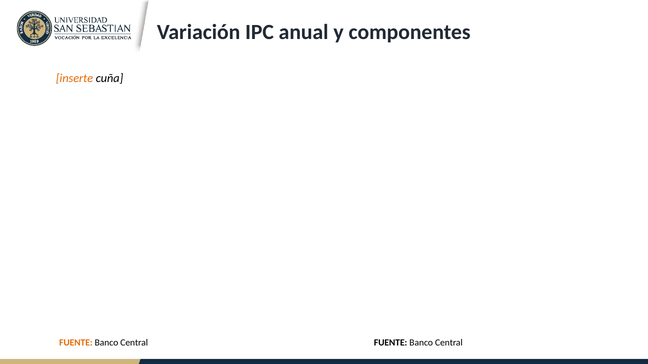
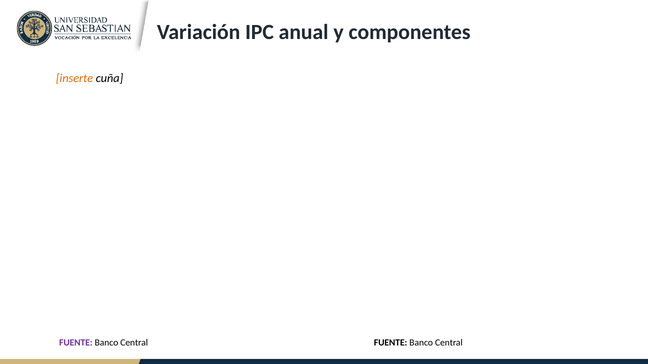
FUENTE colour: orange -> purple (76, 343)
